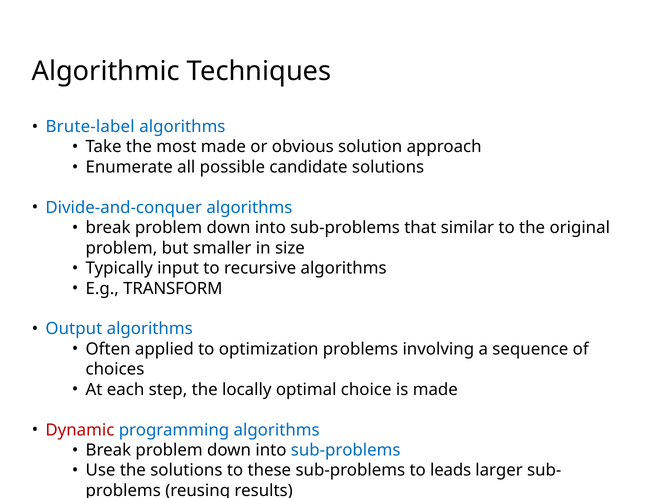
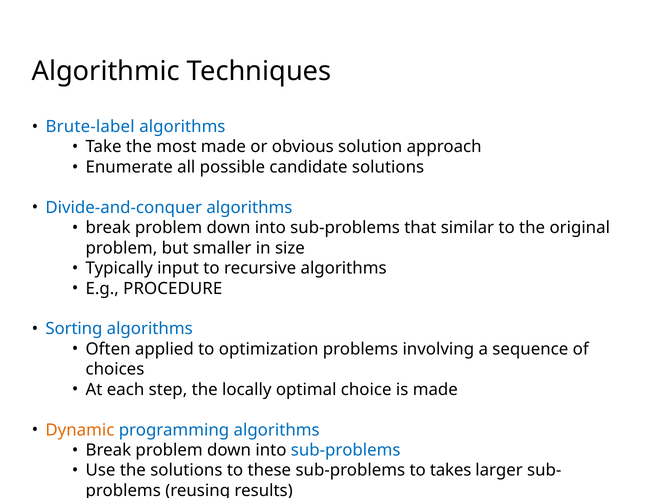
TRANSFORM: TRANSFORM -> PROCEDURE (173, 288)
Output: Output -> Sorting (74, 329)
Dynamic colour: red -> orange (80, 430)
leads: leads -> takes (451, 470)
